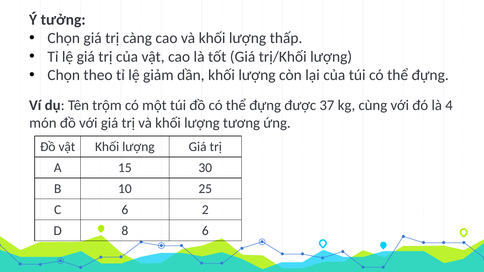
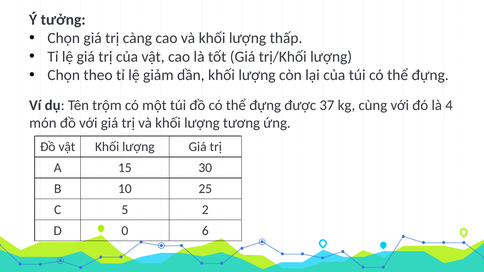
C 6: 6 -> 5 (125, 210)
8: 8 -> 0 (125, 231)
